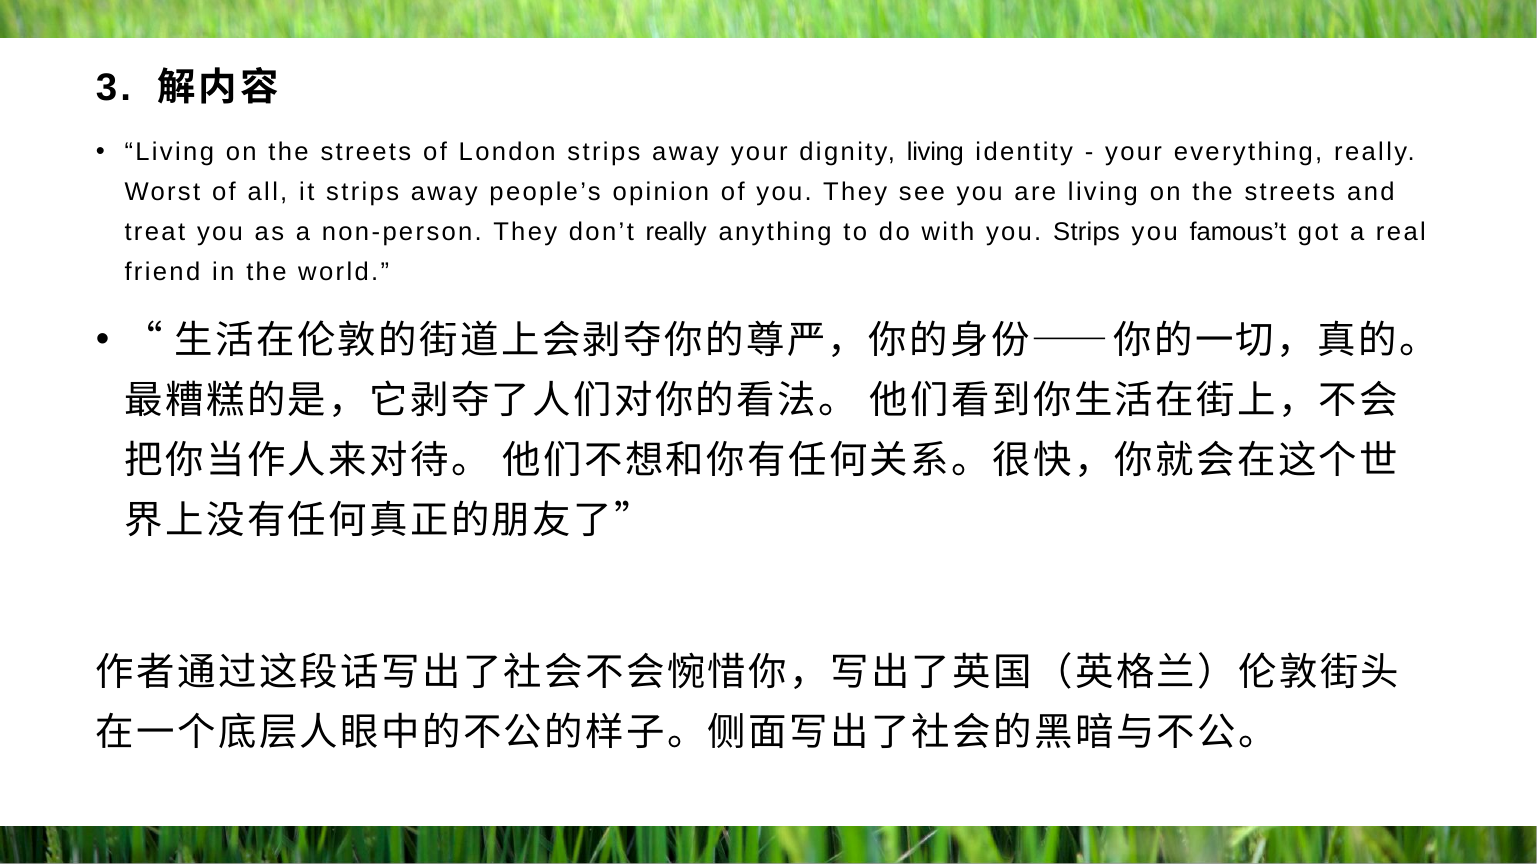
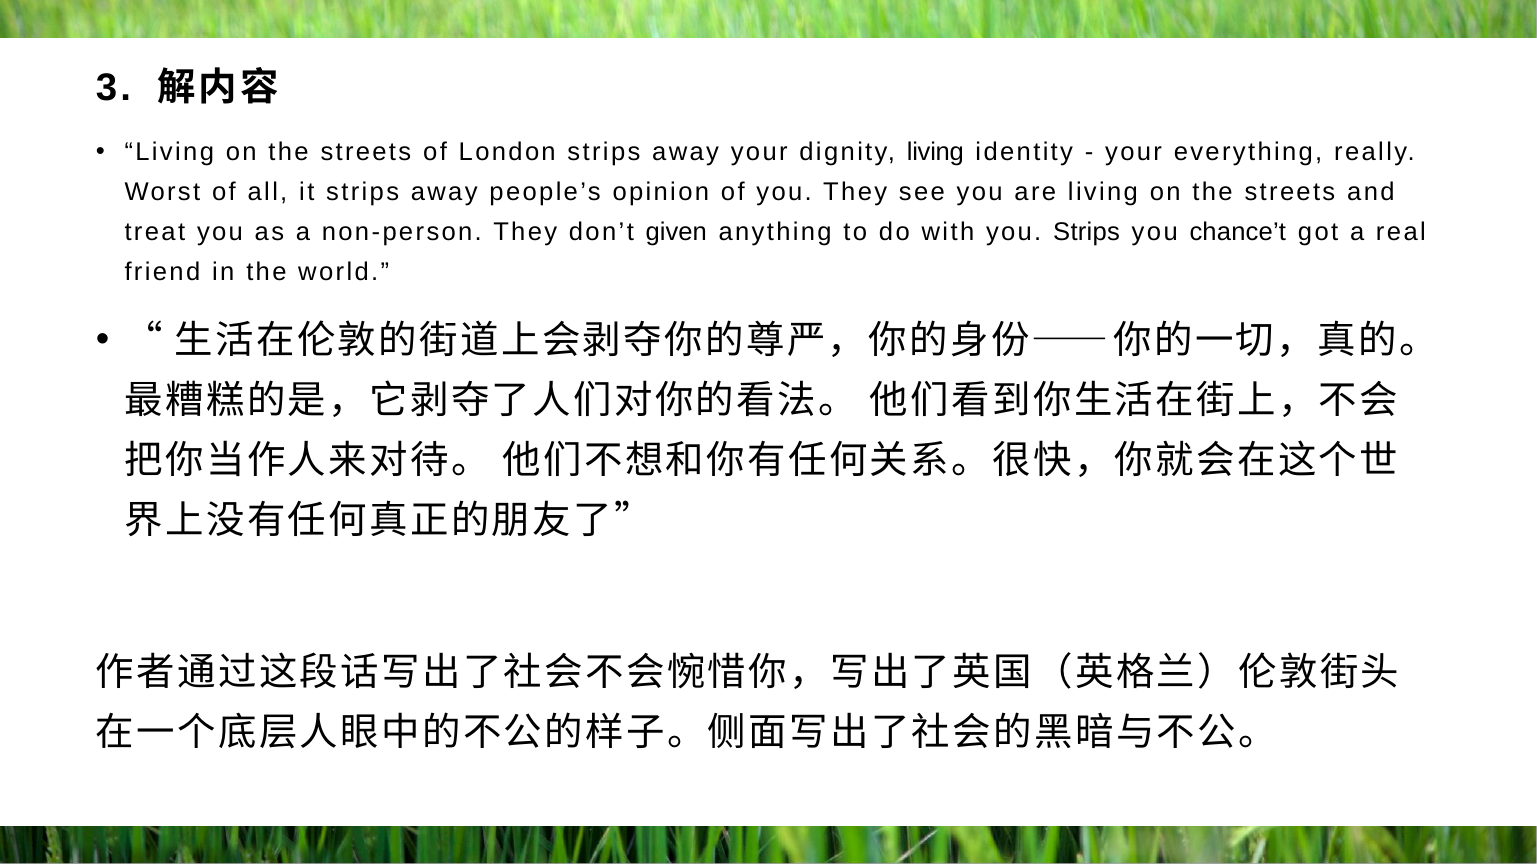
don’t really: really -> given (676, 232)
famous’t: famous’t -> chance’t (1238, 232)
